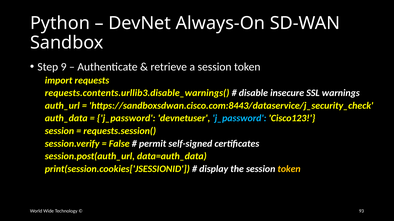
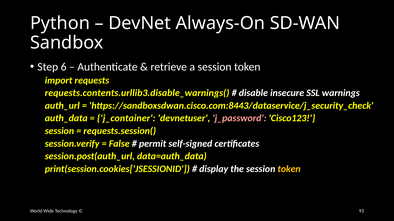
9: 9 -> 6 (64, 67)
j_password: j_password -> j_container (126, 119)
j_password colour: light blue -> pink (239, 119)
